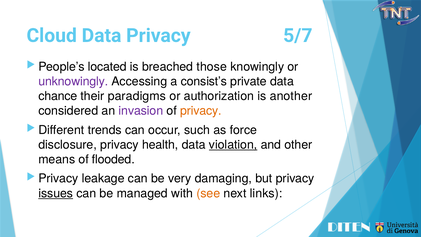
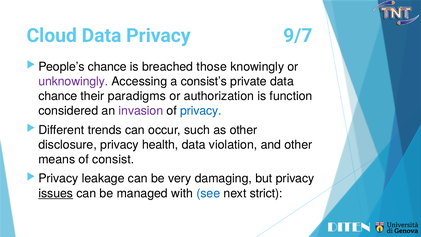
5/7: 5/7 -> 9/7 (298, 36)
People’s located: located -> chance (107, 67)
another: another -> function (291, 96)
privacy colour: orange -> blue (201, 111)
as force: force -> other (243, 130)
violation underline: present -> none (233, 145)
flooded: flooded -> consist (113, 159)
see colour: orange -> blue (208, 193)
links: links -> strict (266, 193)
